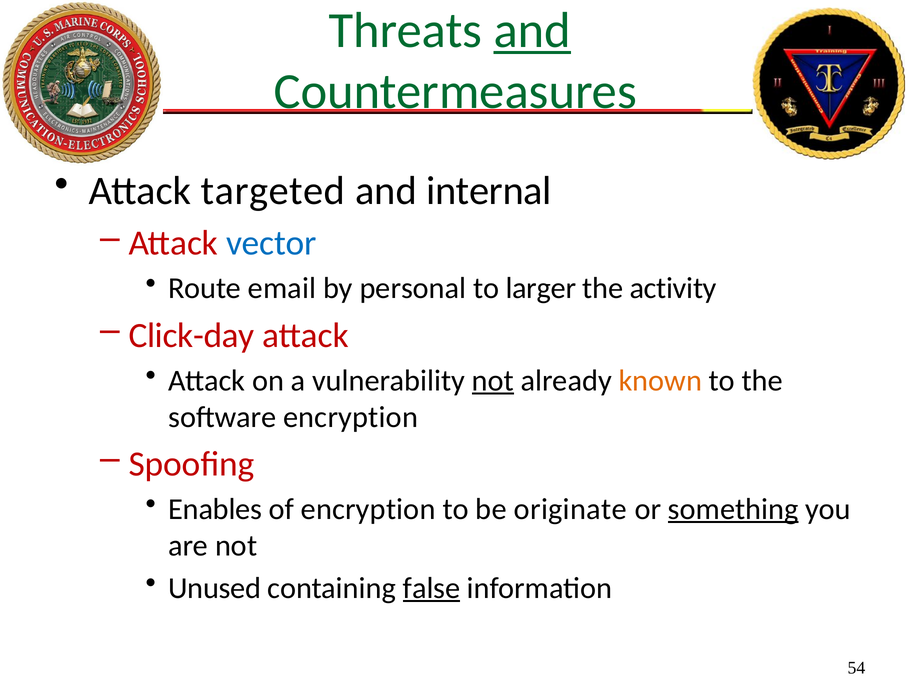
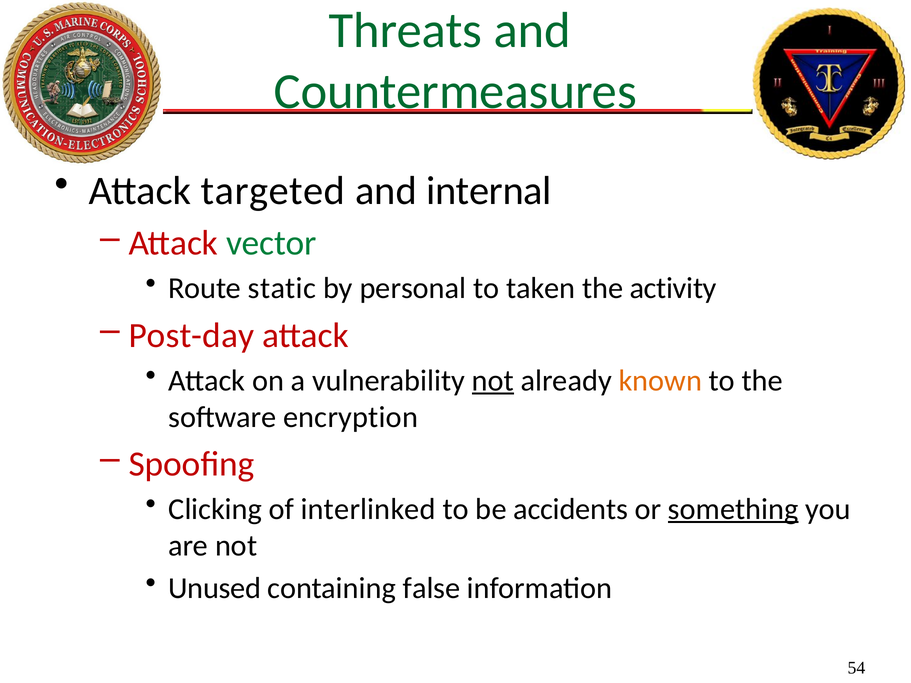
and underline: present -> none (532, 31)
vector colour: blue -> green (271, 243)
email: email -> static (282, 289)
larger: larger -> taken (541, 289)
Click-day: Click-day -> Post-day (191, 335)
Enables: Enables -> Clicking (215, 509)
of encryption: encryption -> interlinked (368, 509)
originate: originate -> accidents (571, 509)
false underline: present -> none (432, 588)
